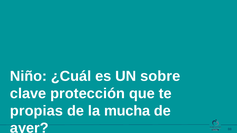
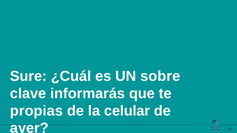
Niño: Niño -> Sure (28, 76)
protección: protección -> informarás (88, 94)
mucha: mucha -> celular (127, 111)
